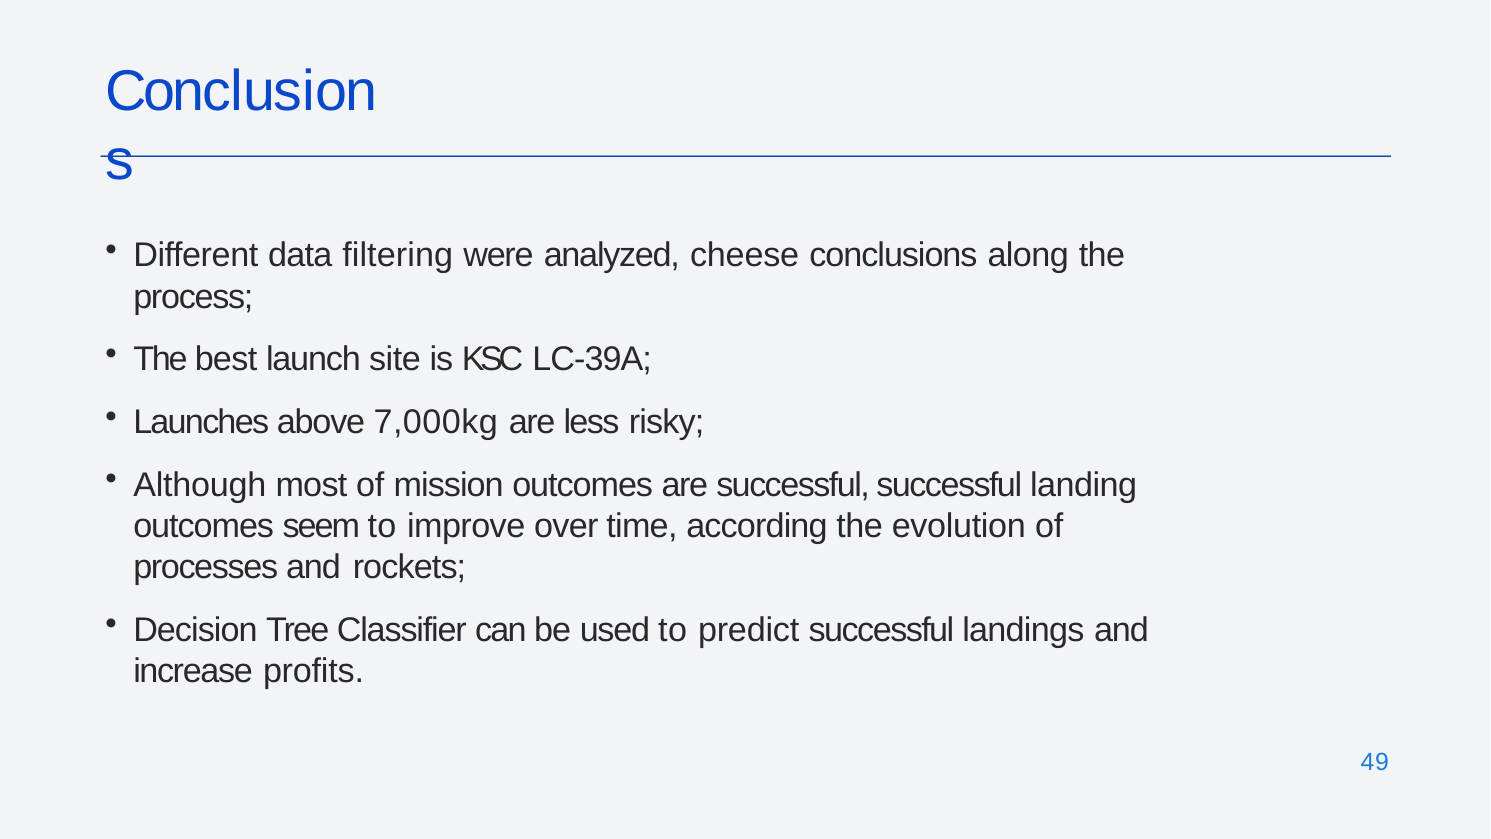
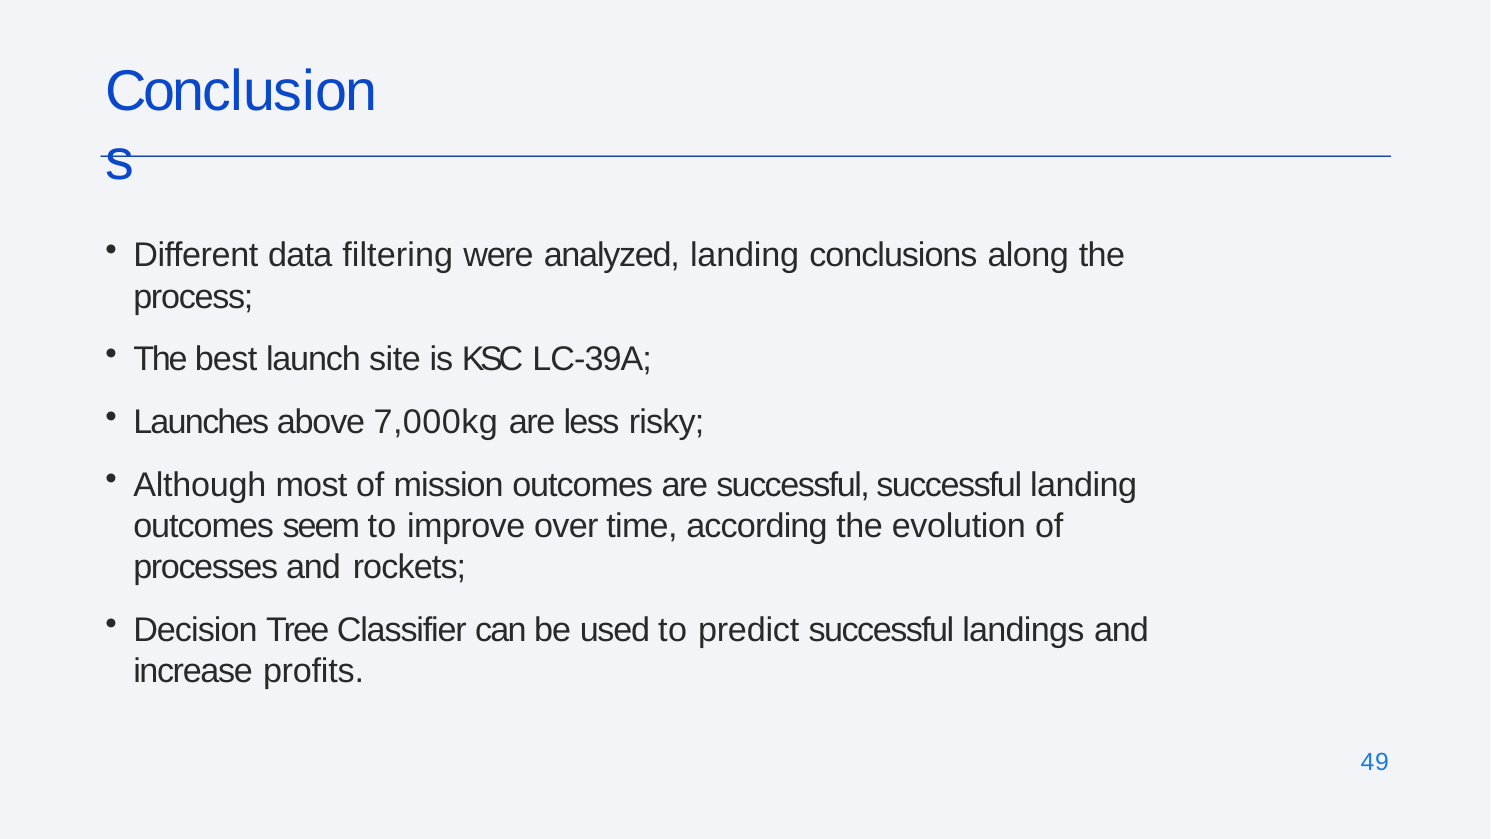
analyzed cheese: cheese -> landing (745, 256)
